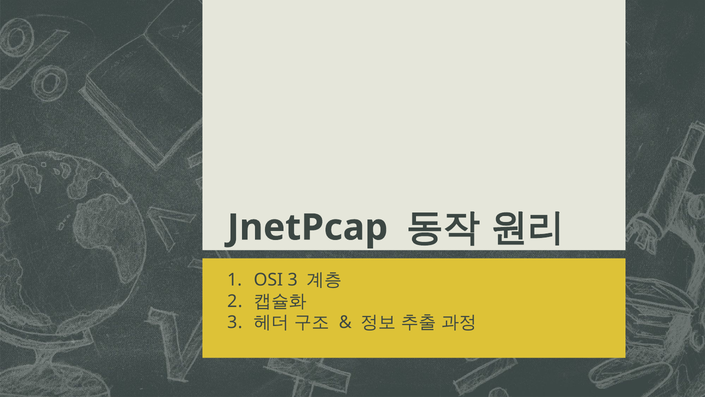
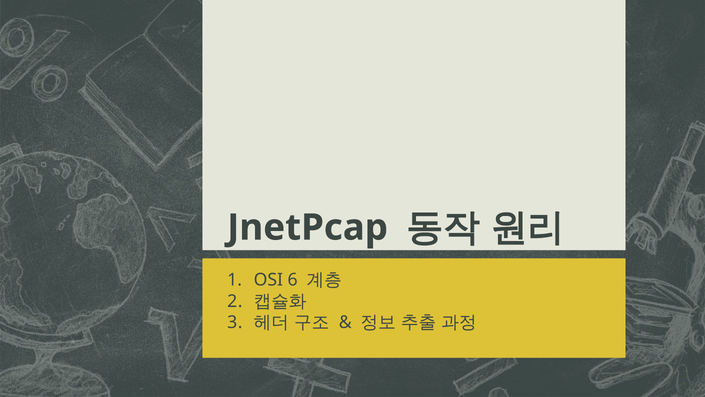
OSI 3: 3 -> 6 (293, 280)
